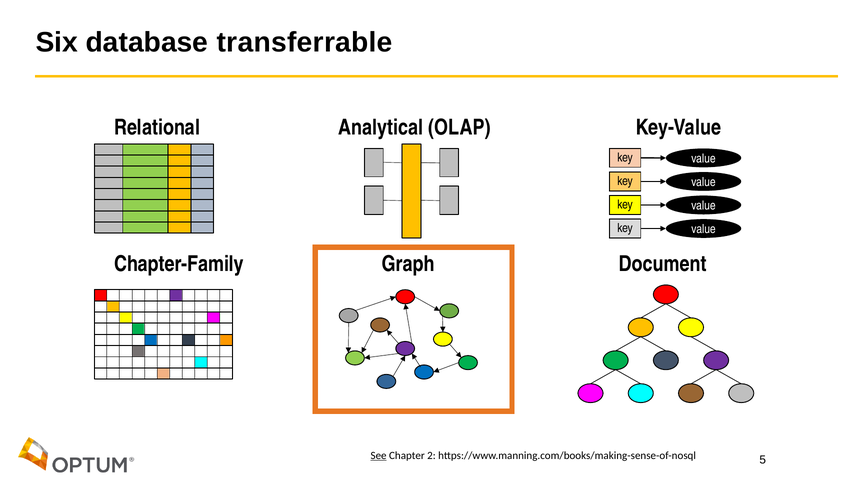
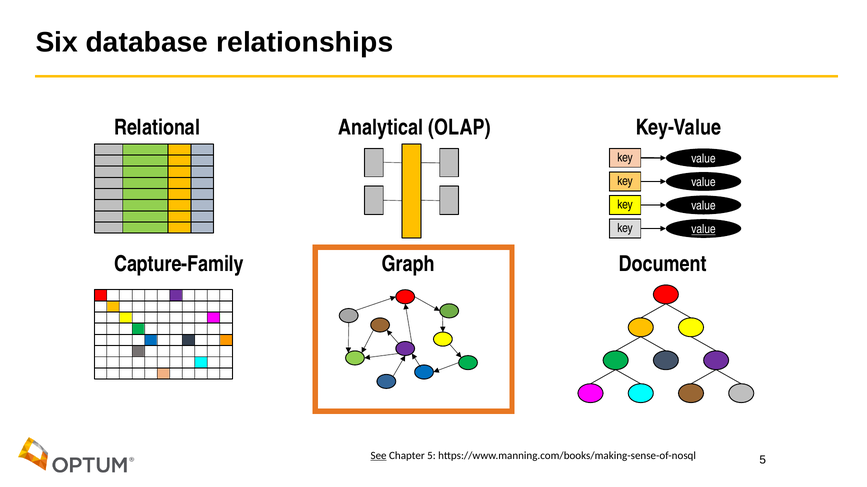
transferrable: transferrable -> relationships (305, 43)
value underline: none -> present (703, 230)
Chapter-Family: Chapter-Family -> Capture-Family (179, 264)
Chapter 2: 2 -> 5 (431, 456)
